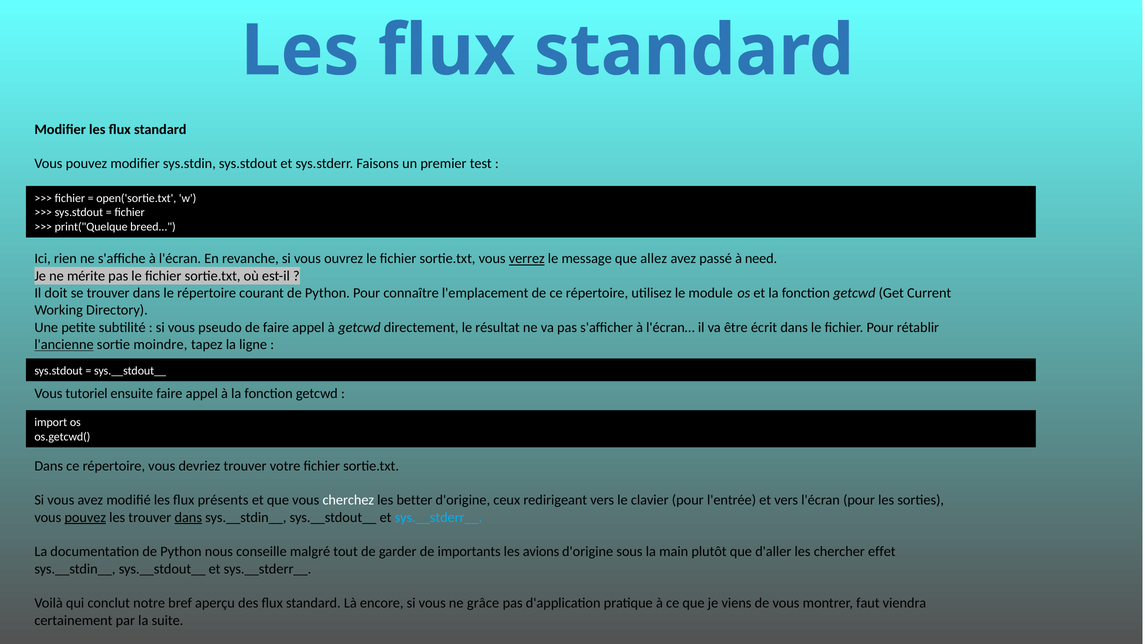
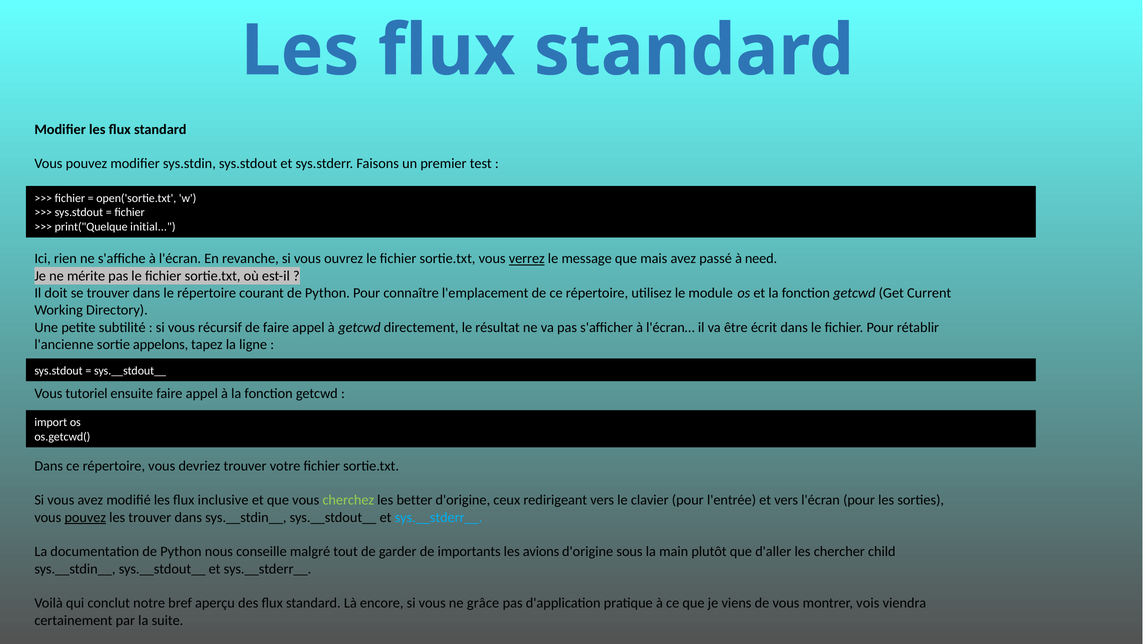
breed: breed -> initial (153, 227)
allez: allez -> mais (654, 259)
pseudo: pseudo -> récursif (220, 327)
l'ancienne underline: present -> none (64, 345)
moindre: moindre -> appelons (161, 345)
présents: présents -> inclusive (223, 500)
cherchez colour: white -> light green (348, 500)
dans underline: present -> none (188, 517)
effet: effet -> child (882, 552)
faut: faut -> vois (868, 603)
